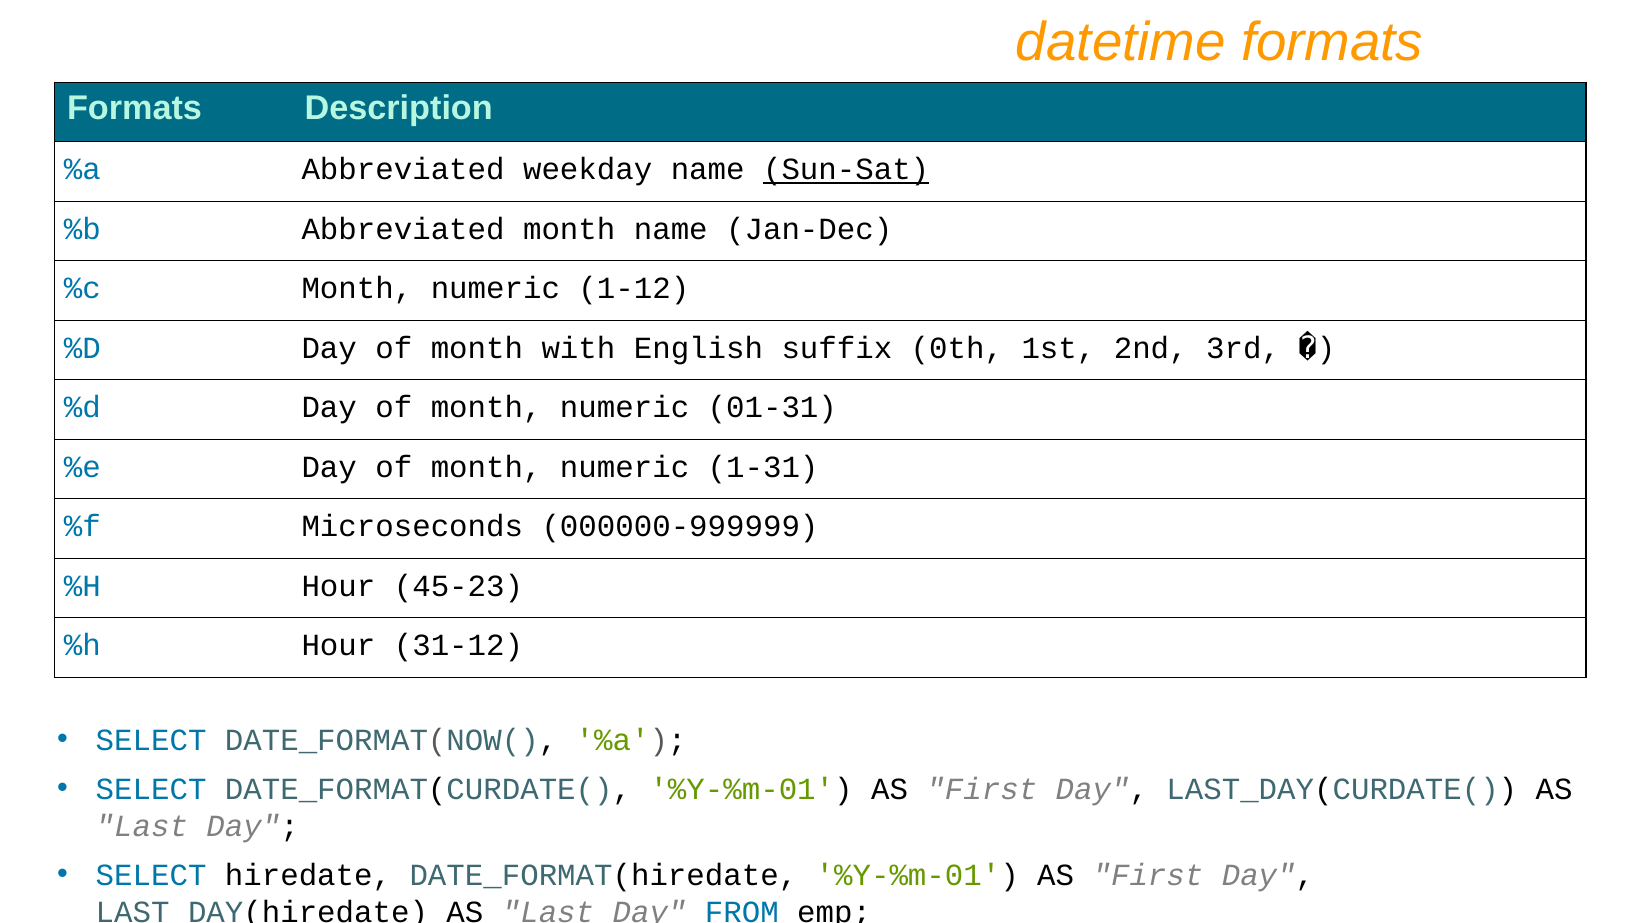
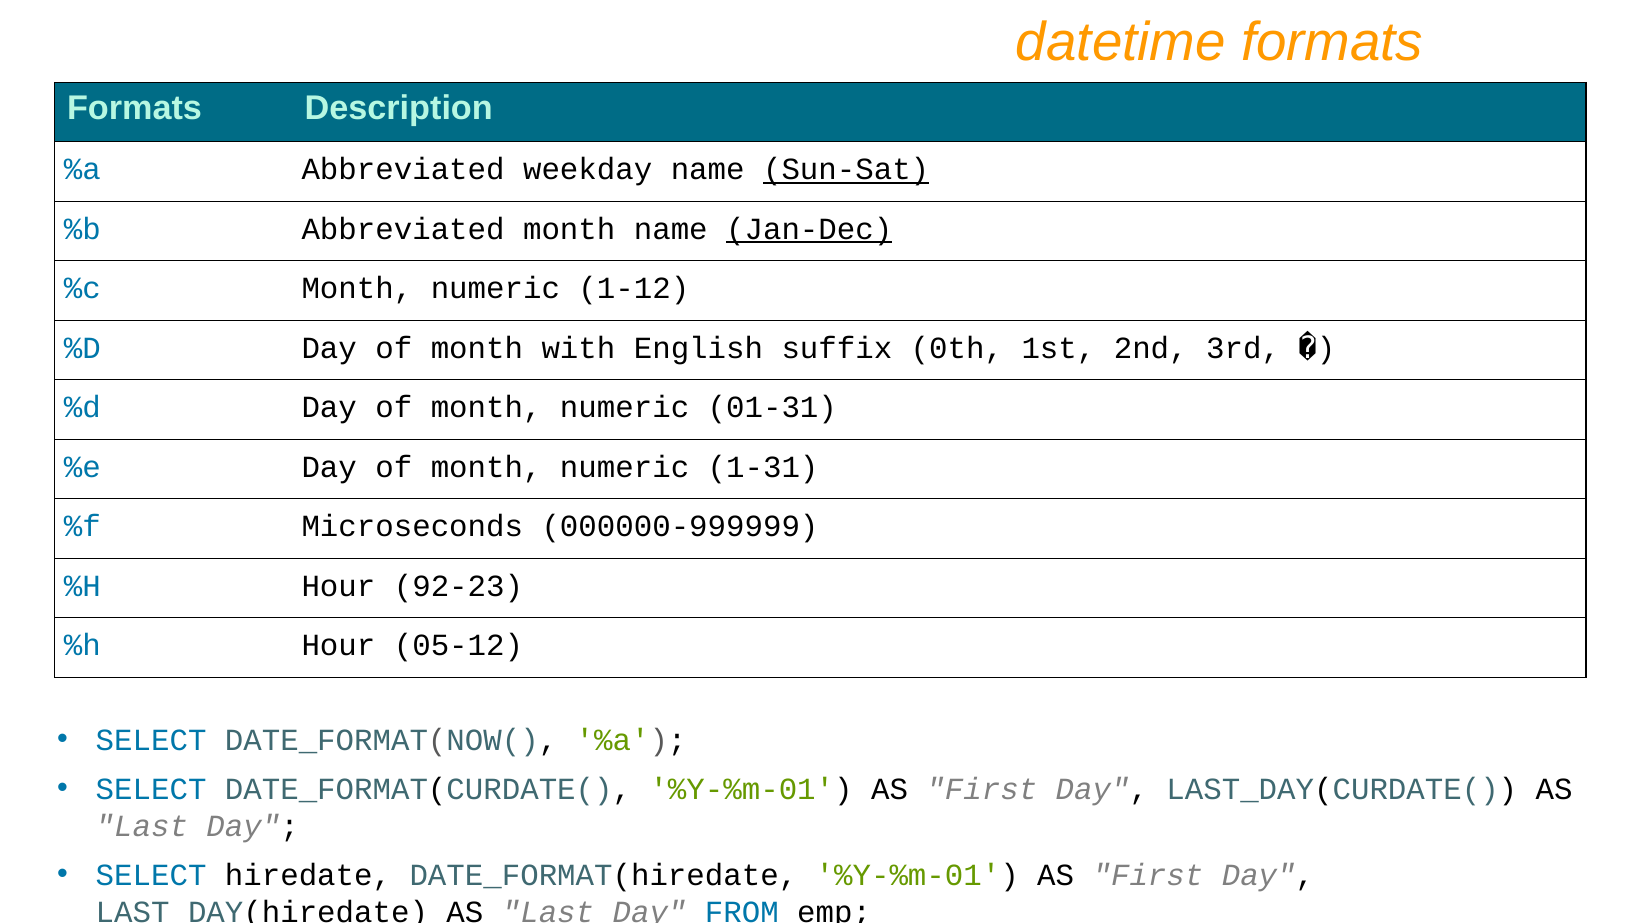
Jan-Dec underline: none -> present (809, 229)
45-23: 45-23 -> 92-23 (458, 586)
31-12: 31-12 -> 05-12 (458, 646)
